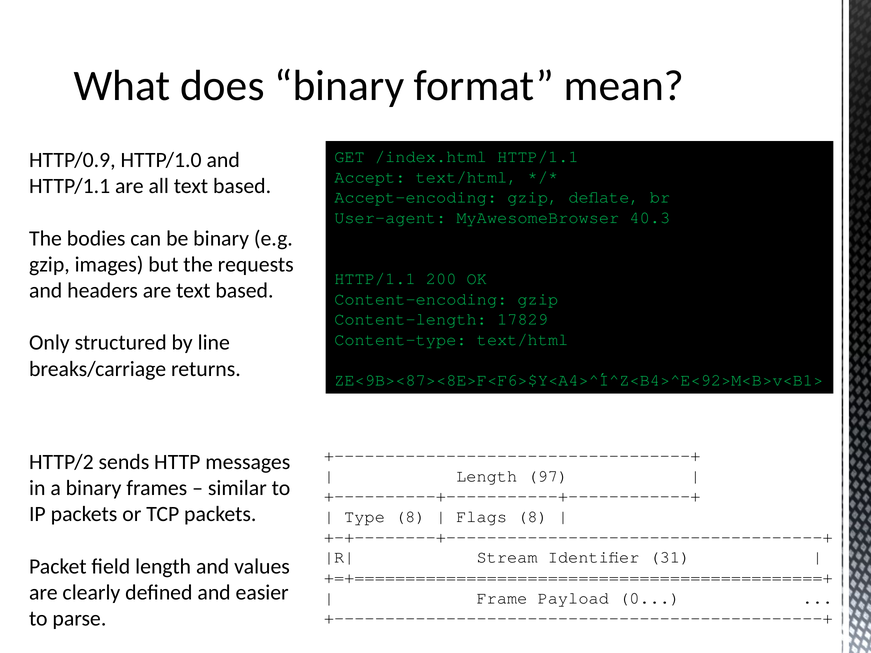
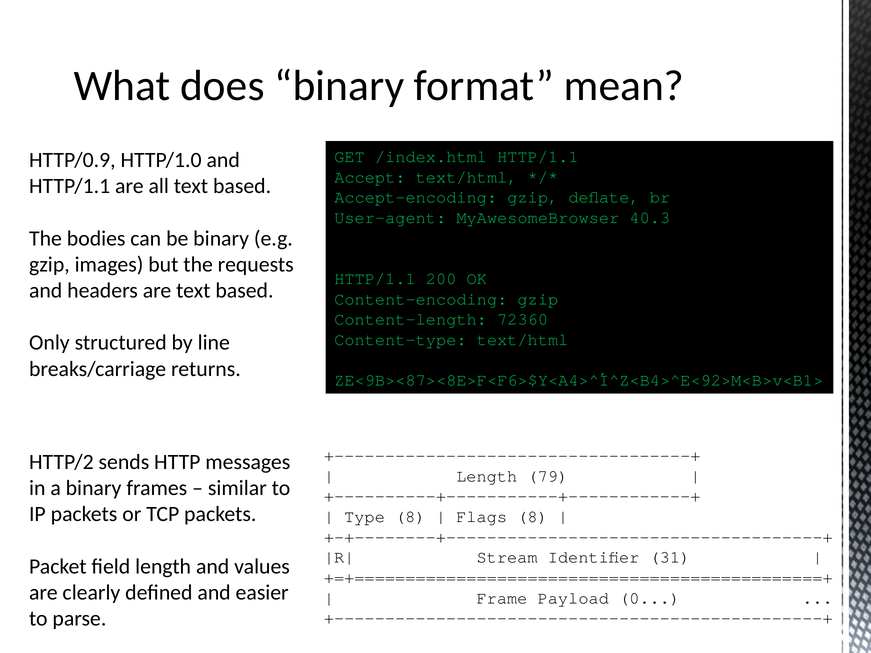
17829: 17829 -> 72360 (523, 319)
97: 97 -> 79 (548, 476)
